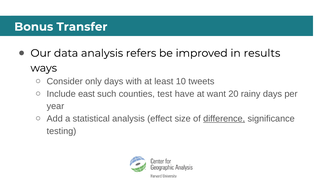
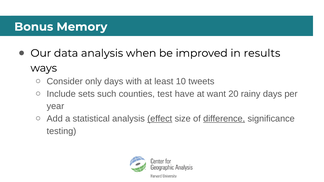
Transfer: Transfer -> Memory (82, 27)
refers: refers -> when (141, 53)
east: east -> sets (86, 94)
effect underline: none -> present (160, 119)
